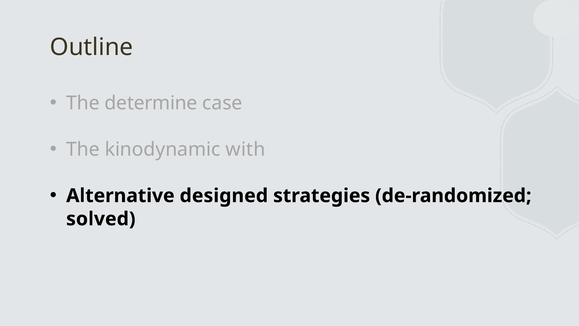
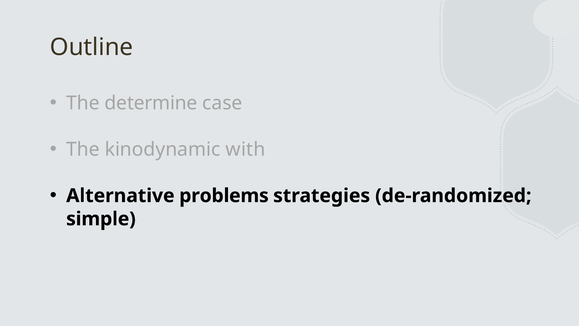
designed: designed -> problems (224, 196)
solved: solved -> simple (101, 219)
